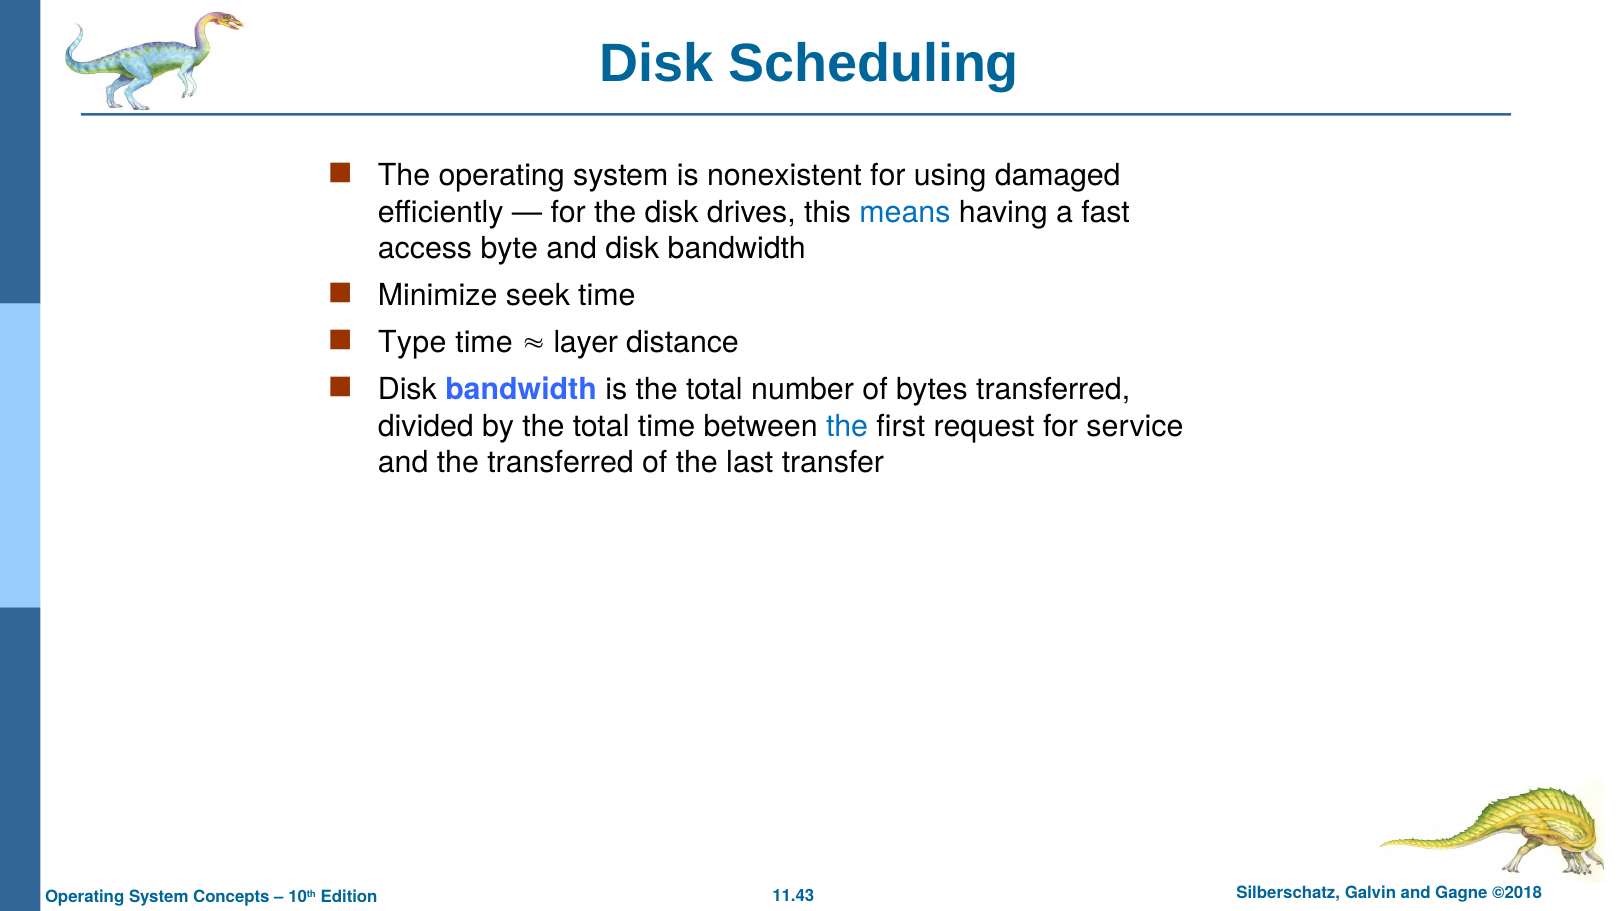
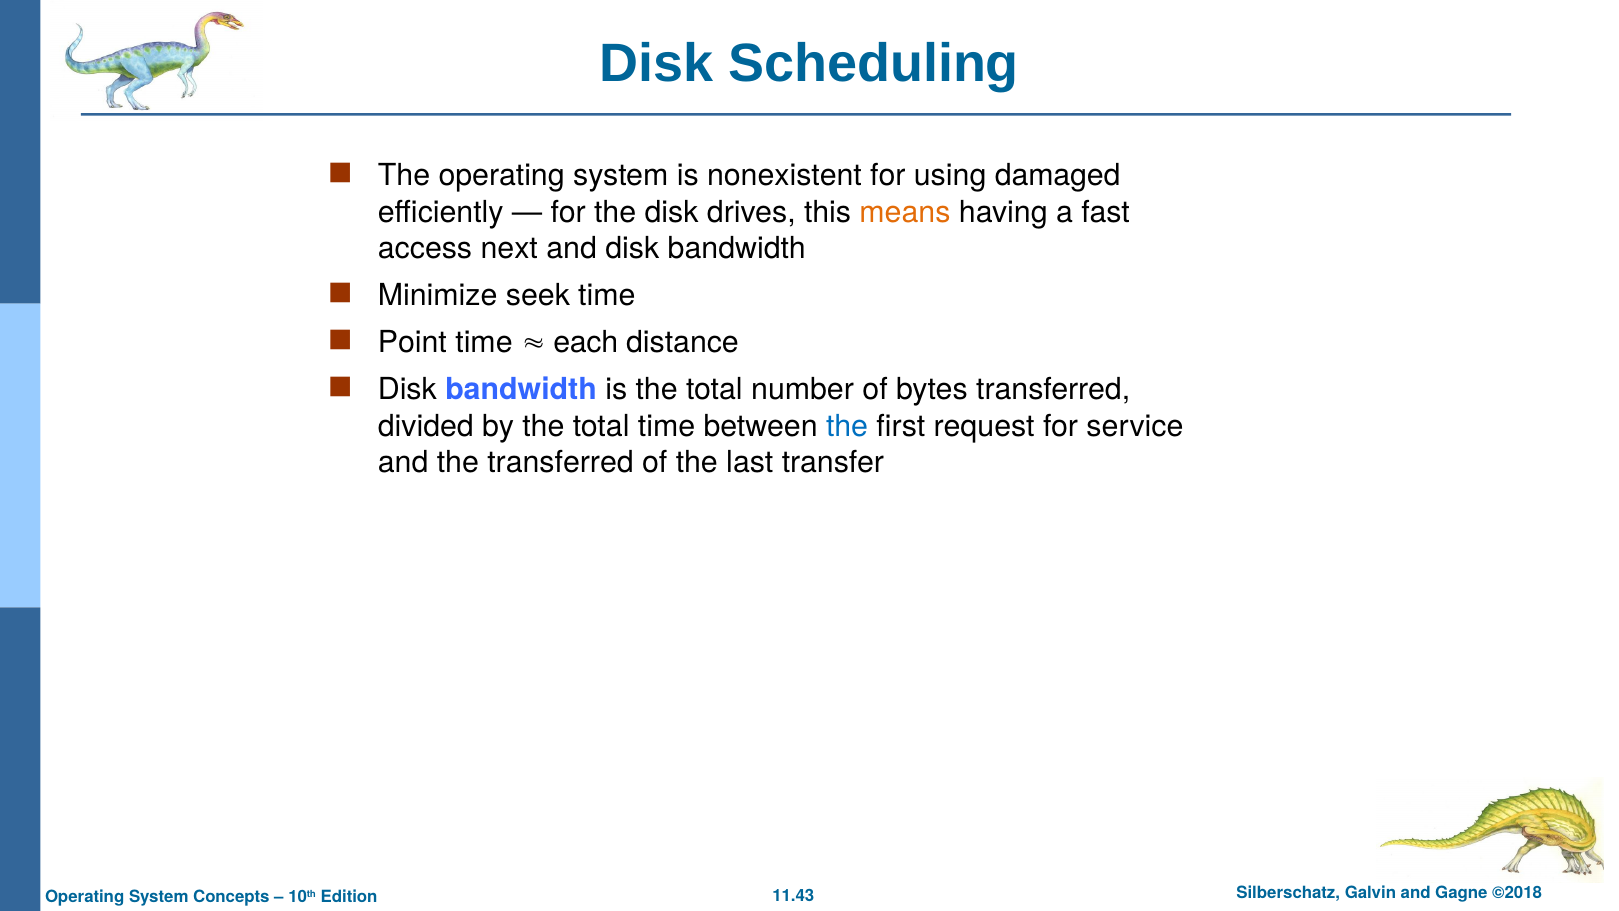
means colour: blue -> orange (905, 212)
byte: byte -> next (509, 249)
Type: Type -> Point (412, 343)
layer: layer -> each (586, 343)
